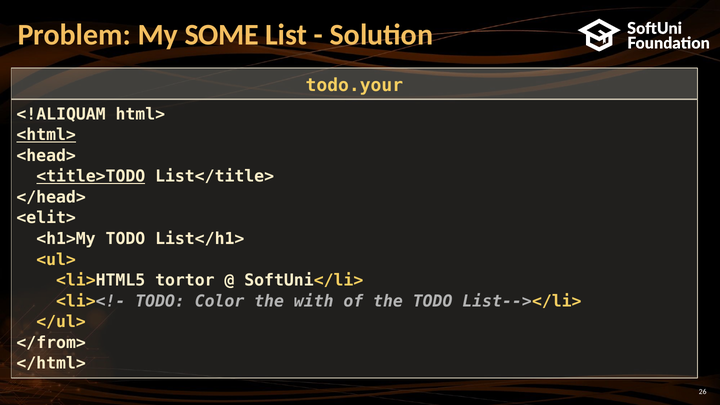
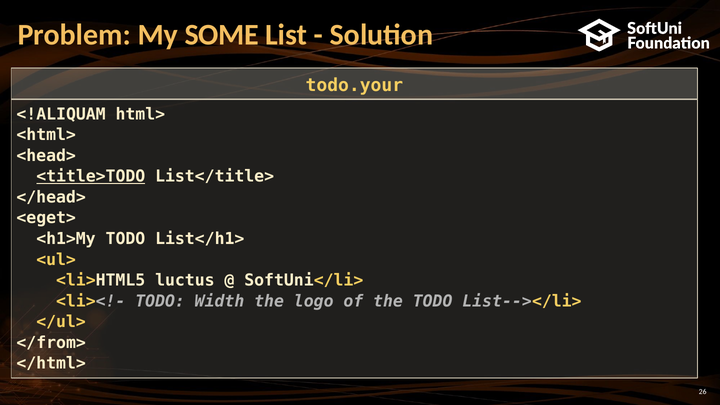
<html> underline: present -> none (46, 135)
<elit>: <elit> -> <eget> (46, 218)
tortor: tortor -> luctus (185, 280)
Color: Color -> Width (220, 301)
with: with -> logo (314, 301)
